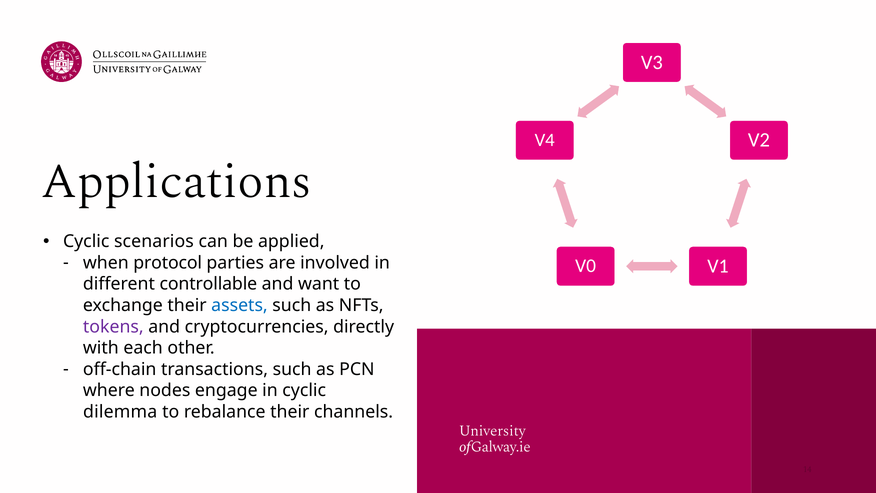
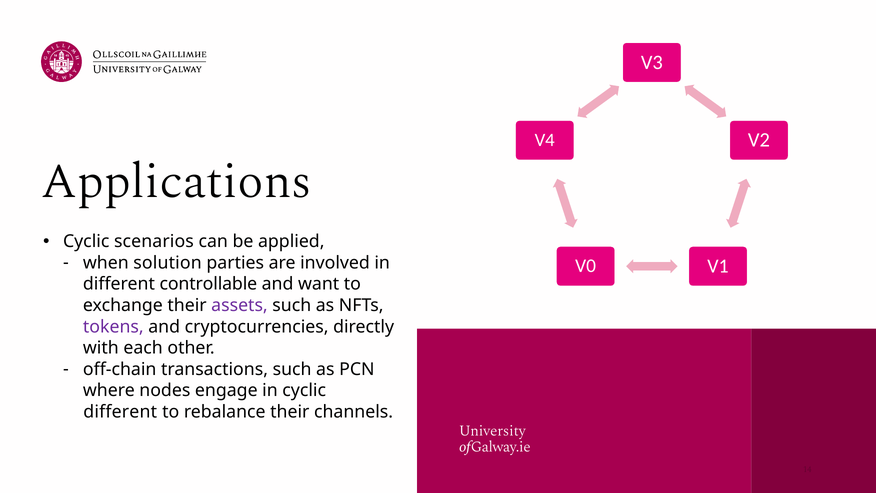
protocol: protocol -> solution (168, 263)
assets colour: blue -> purple (239, 305)
dilemma: dilemma -> different (120, 412)
